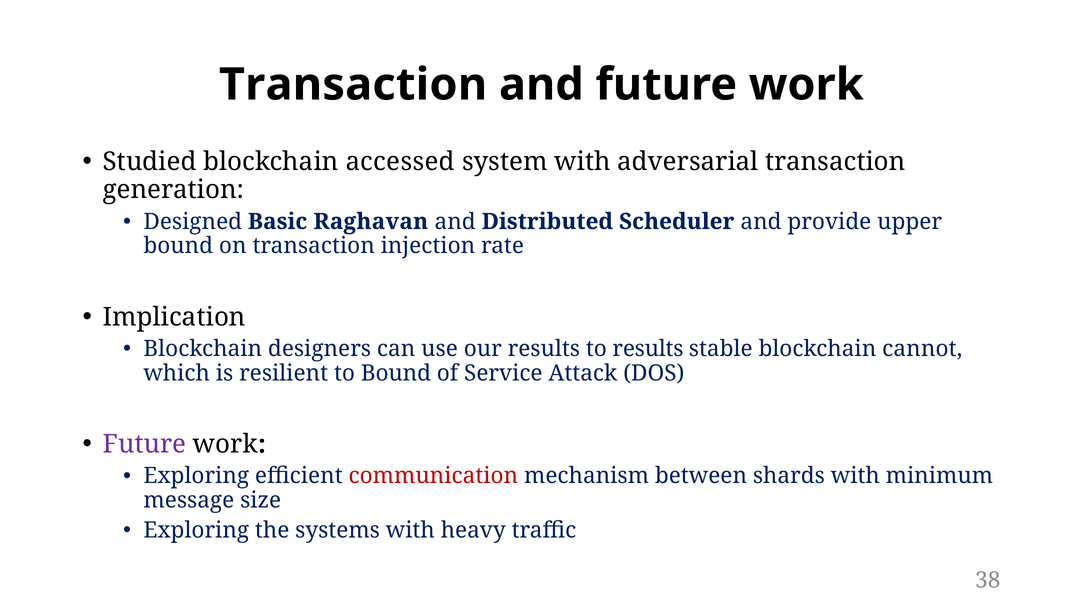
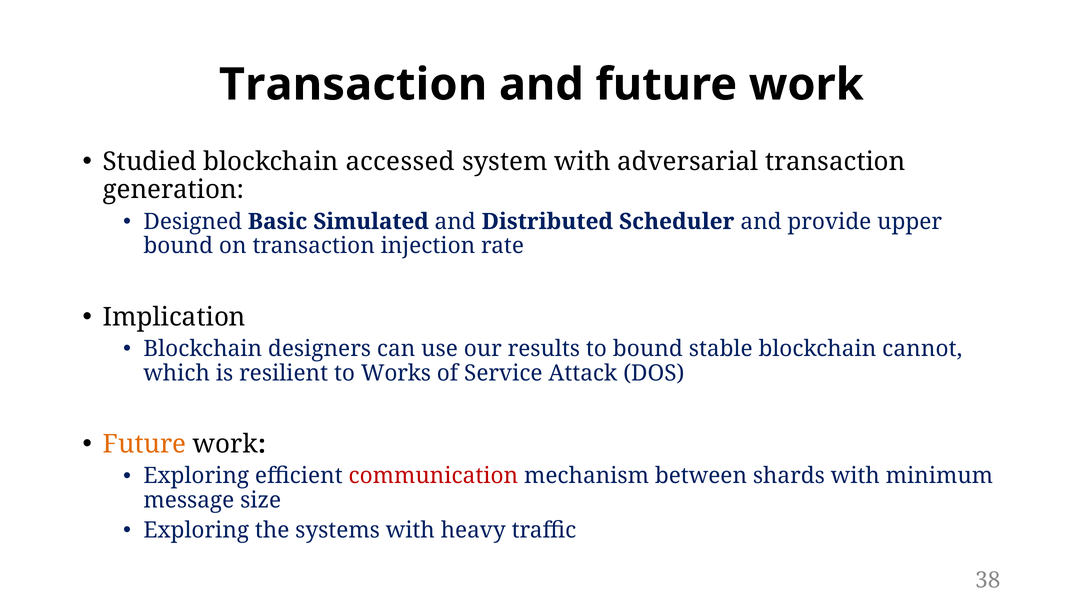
Raghavan: Raghavan -> Simulated (371, 222)
to results: results -> bound (648, 349)
to Bound: Bound -> Works (396, 373)
Future colour: purple -> orange (145, 444)
